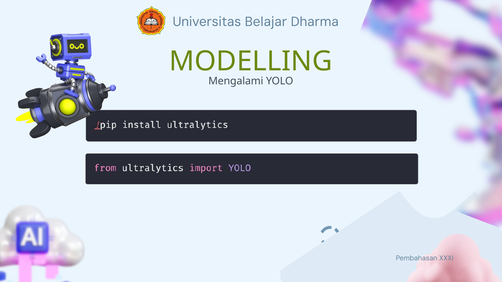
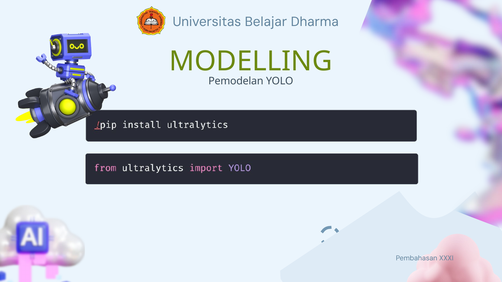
Mengalami: Mengalami -> Pemodelan (236, 81)
